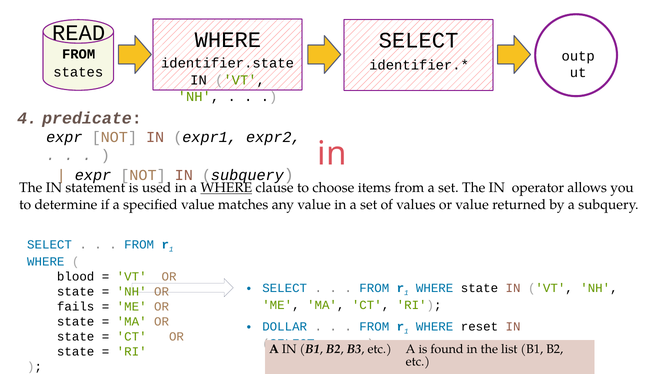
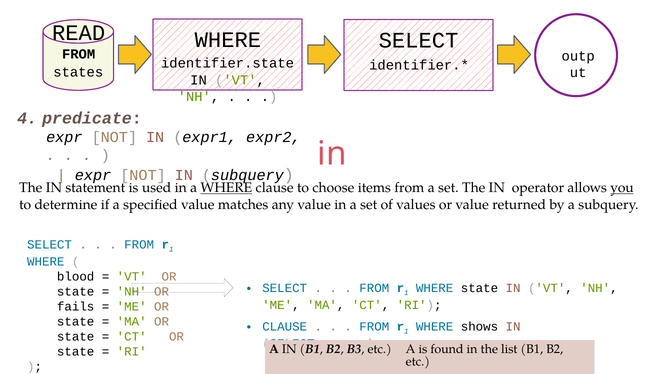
you underline: none -> present (622, 188)
DOLLAR: DOLLAR -> CLAUSE (285, 326)
reset: reset -> shows (479, 326)
